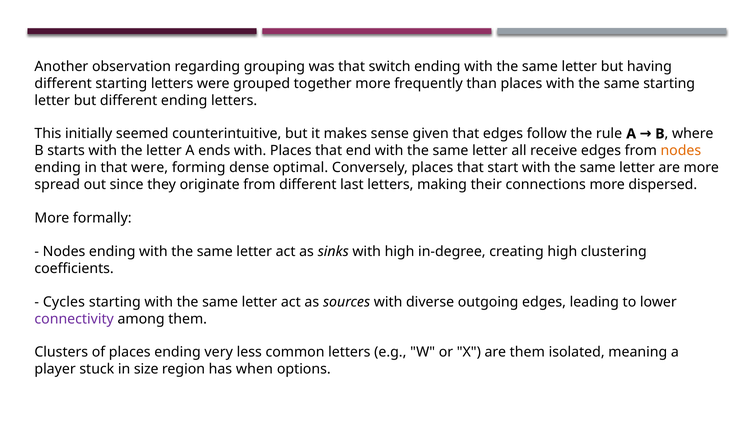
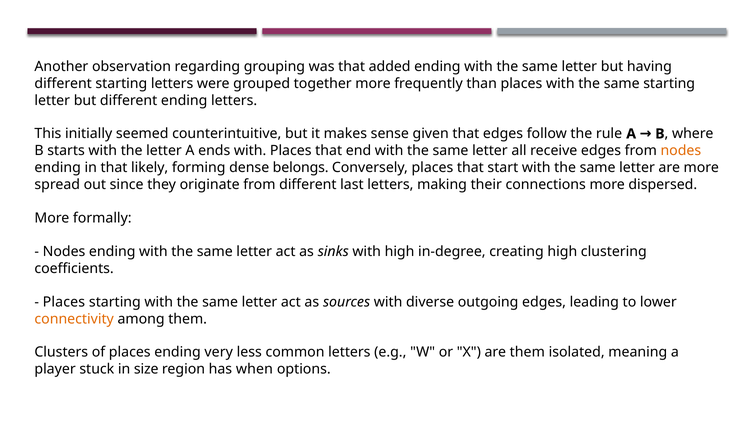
switch: switch -> added (390, 66)
that were: were -> likely (150, 168)
optimal: optimal -> belongs (301, 168)
Cycles: Cycles -> Places (64, 302)
connectivity colour: purple -> orange (74, 319)
